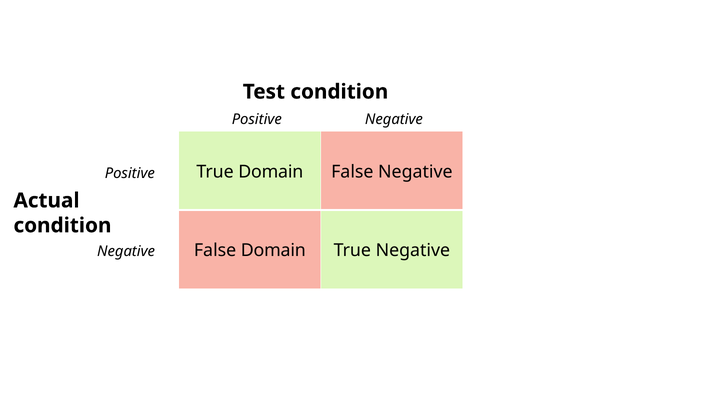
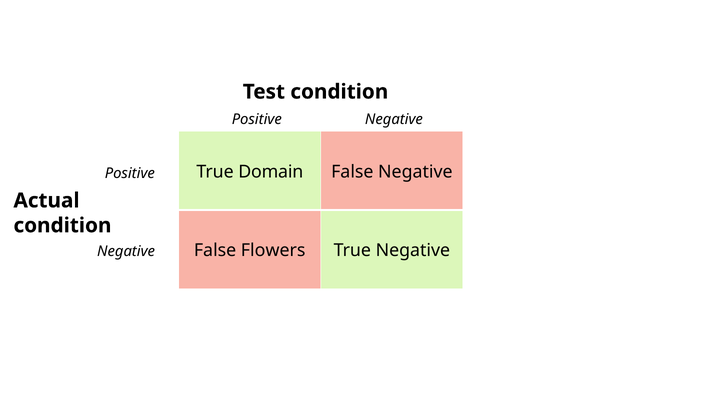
False Domain: Domain -> Flowers (273, 250)
